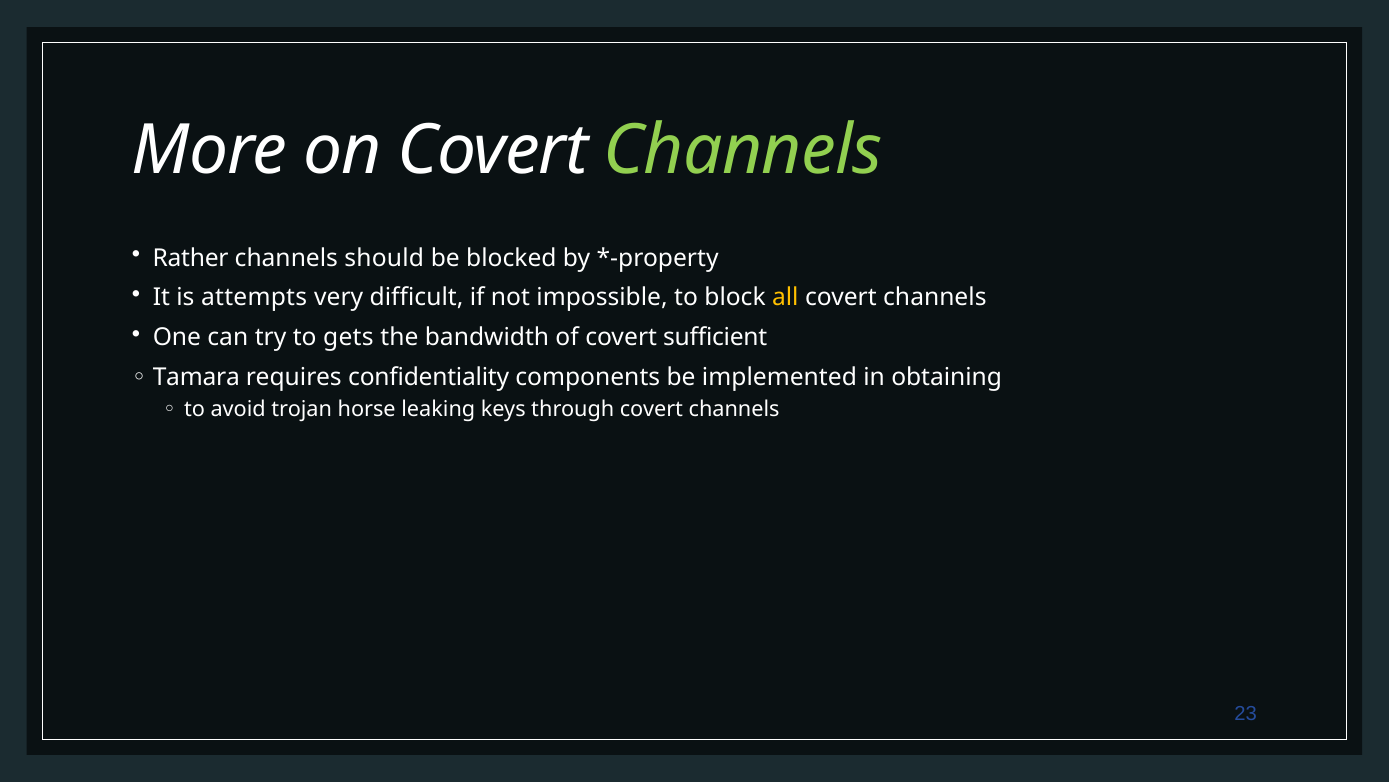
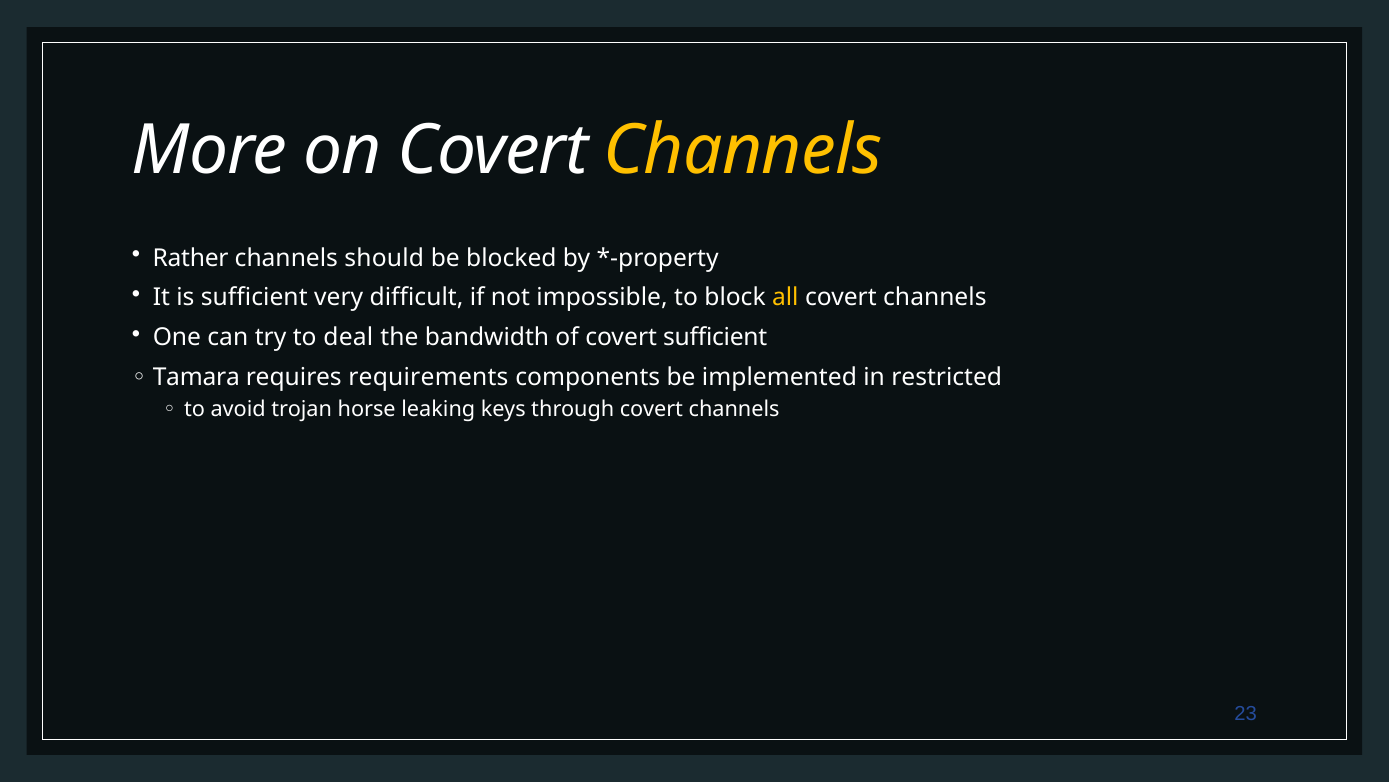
Channels colour: light green -> yellow (743, 151)
is attempts: attempts -> sufficient (254, 298)
gets: gets -> deal (348, 337)
confidentiality: confidentiality -> requirements (428, 377)
obtaining: obtaining -> restricted (947, 377)
